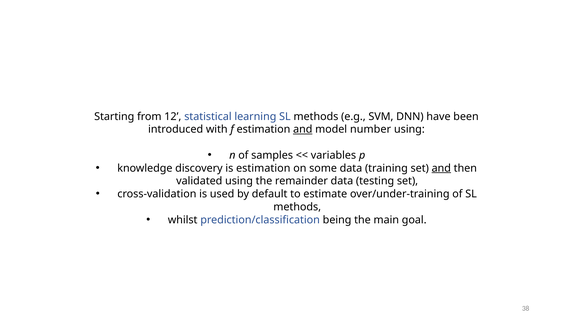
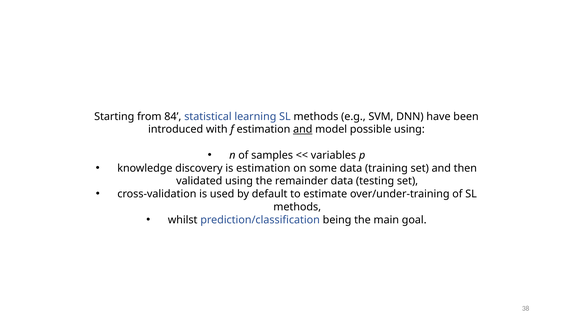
12: 12 -> 84 (173, 116)
number: number -> possible (371, 129)
and underline: present -> none (441, 168)
